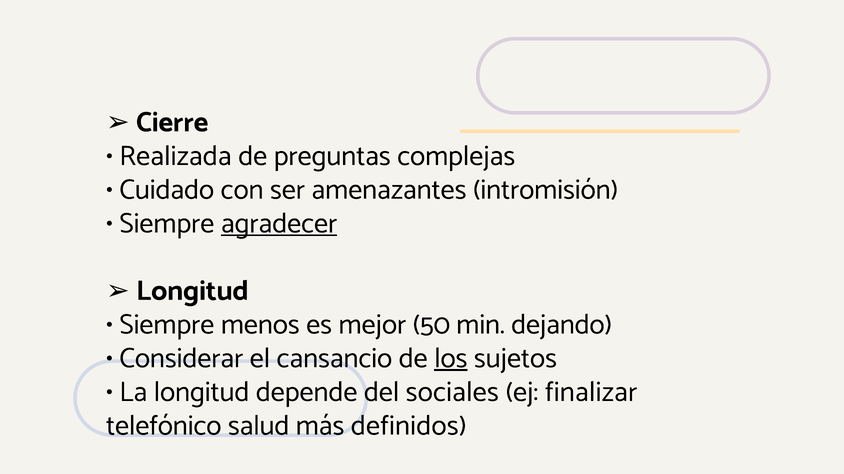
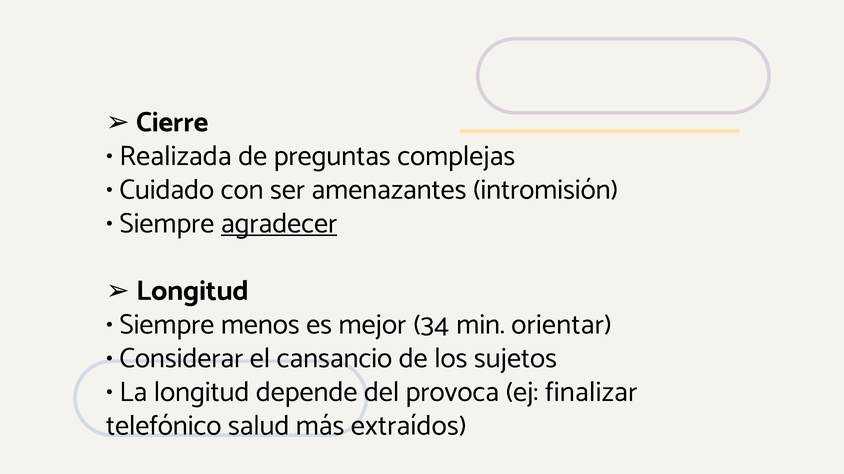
50: 50 -> 34 (431, 325)
dejando: dejando -> orientar (561, 325)
los underline: present -> none (451, 359)
sociales: sociales -> provoca (452, 392)
definidos: definidos -> extraídos (409, 426)
